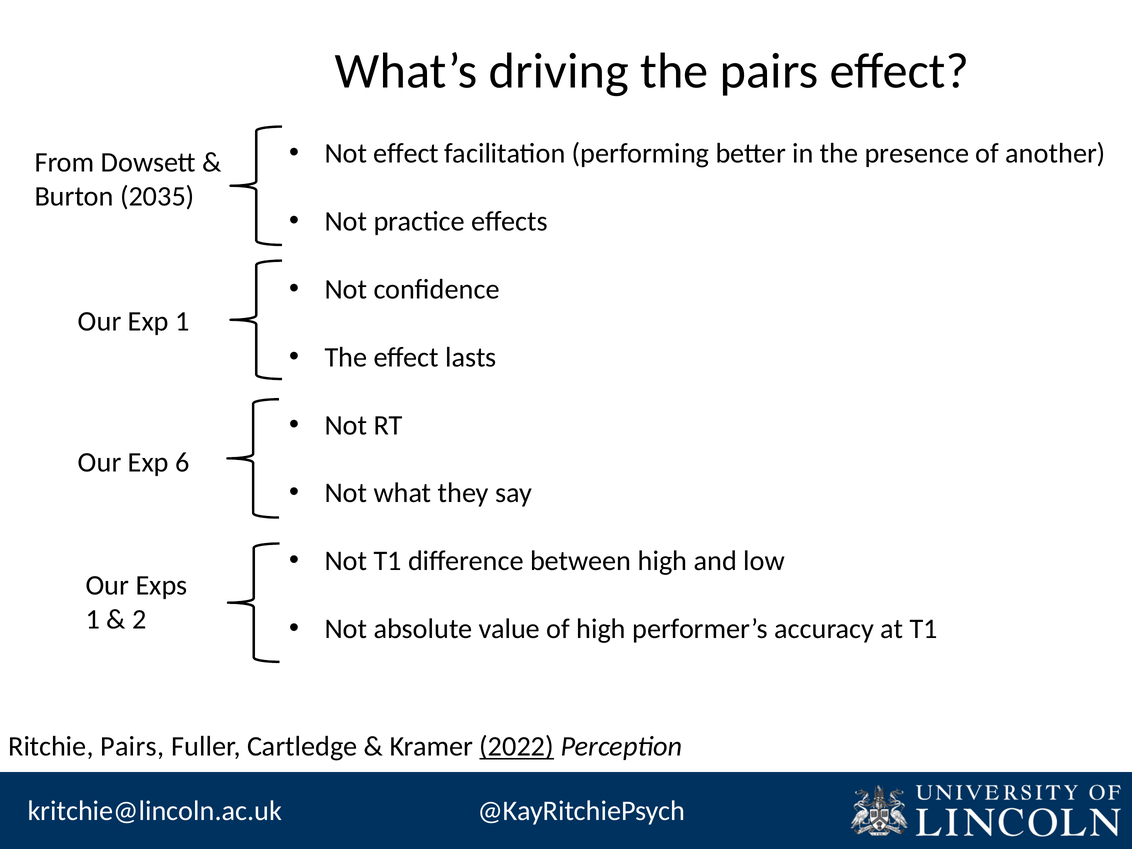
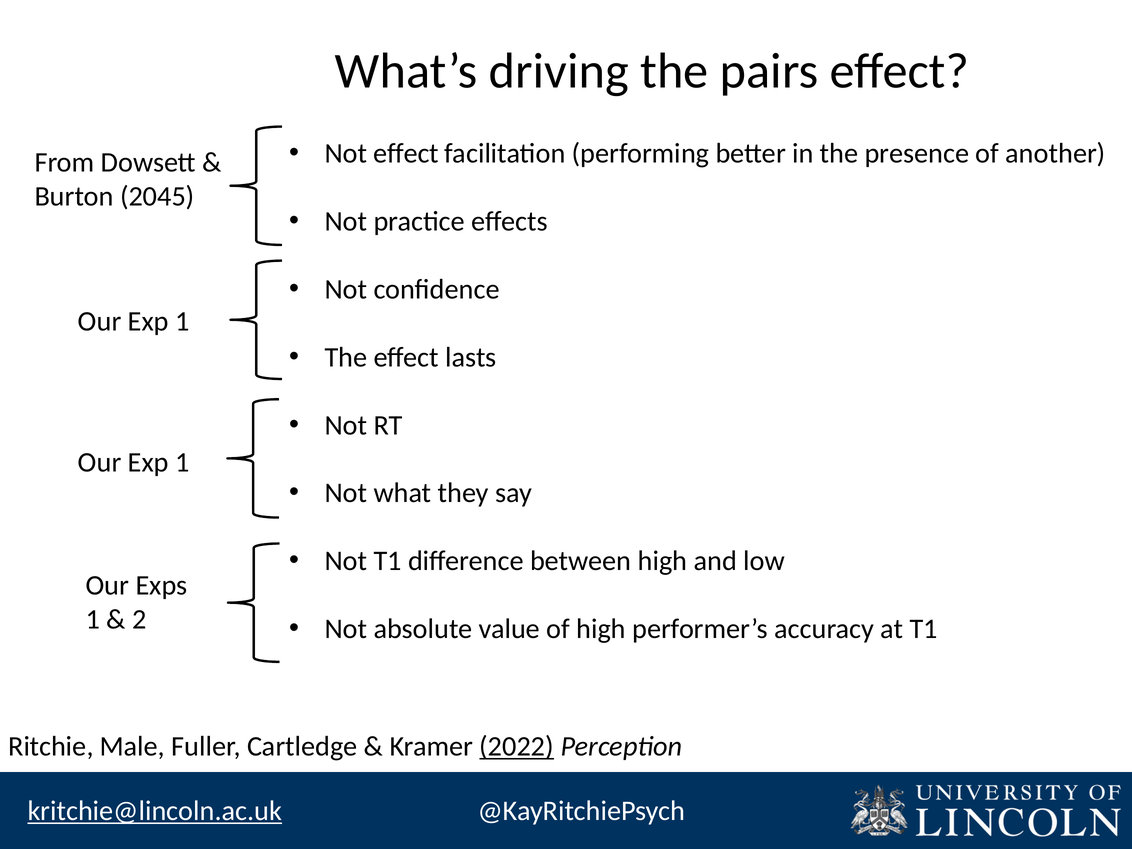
2035: 2035 -> 2045 (157, 196)
6: 6 -> 1 (182, 462)
Ritchie Pairs: Pairs -> Male (132, 747)
kritchie@lincoln.ac.uk underline: none -> present (155, 811)
